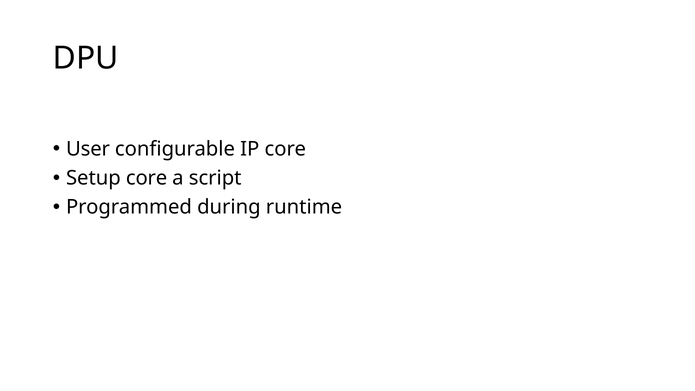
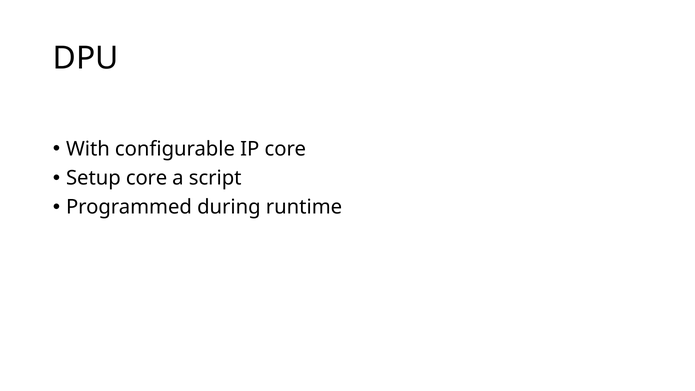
User: User -> With (88, 149)
